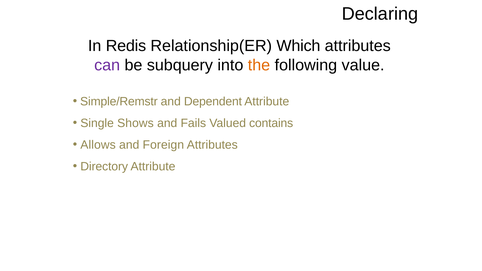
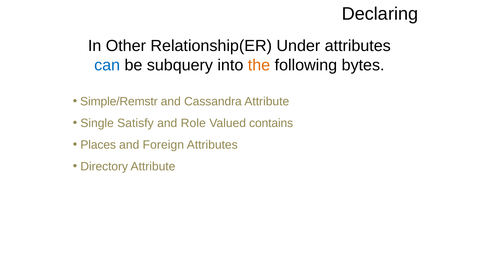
Redis: Redis -> Other (126, 46)
Which: Which -> Under (298, 46)
can colour: purple -> blue (107, 65)
value: value -> bytes (363, 65)
Dependent: Dependent -> Cassandra (213, 101)
Shows: Shows -> Satisfy (135, 123)
Fails: Fails -> Role (193, 123)
Allows: Allows -> Places (98, 145)
